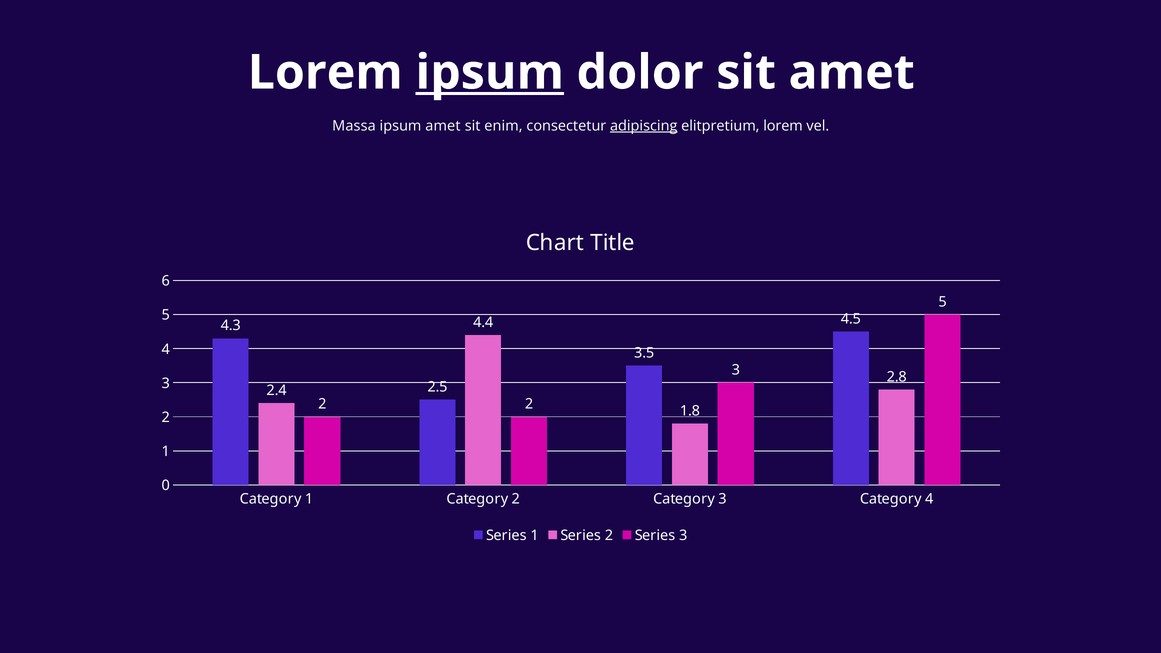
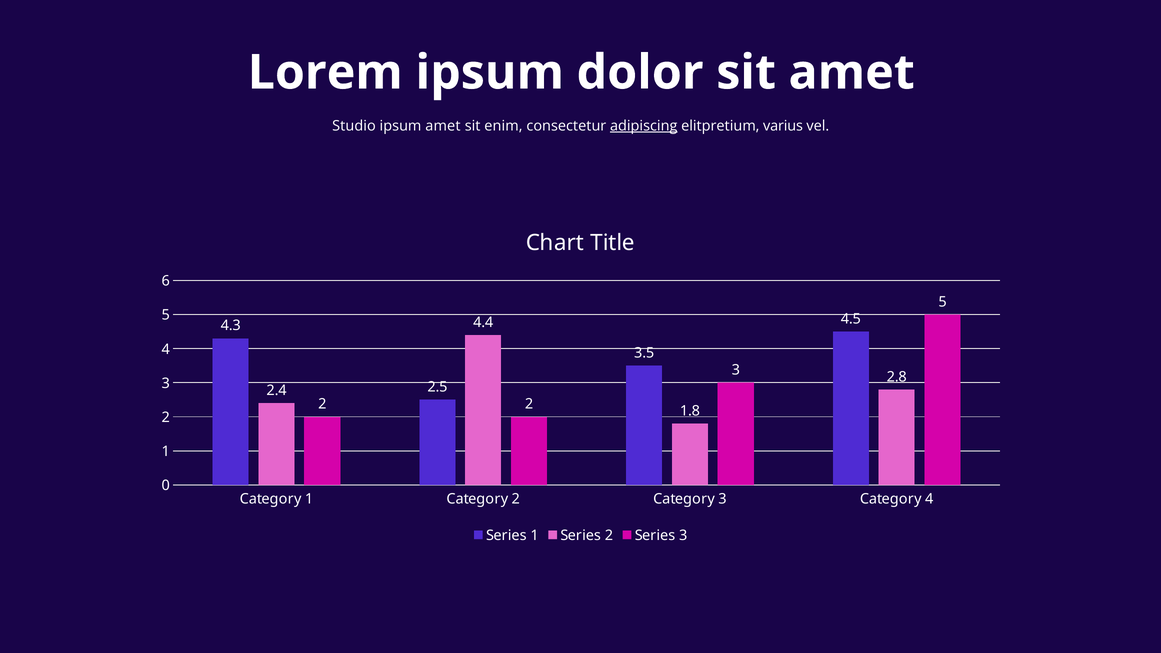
ipsum underline: present -> none (490, 73)
Massa: Massa -> Studio (354, 126)
elitpretium lorem: lorem -> varius (783, 126)
